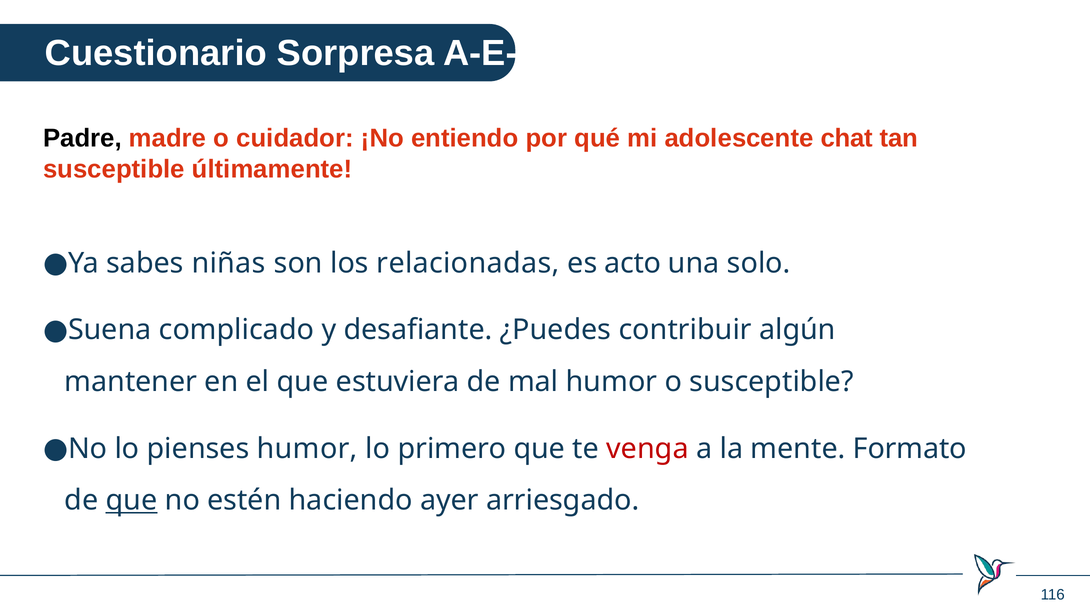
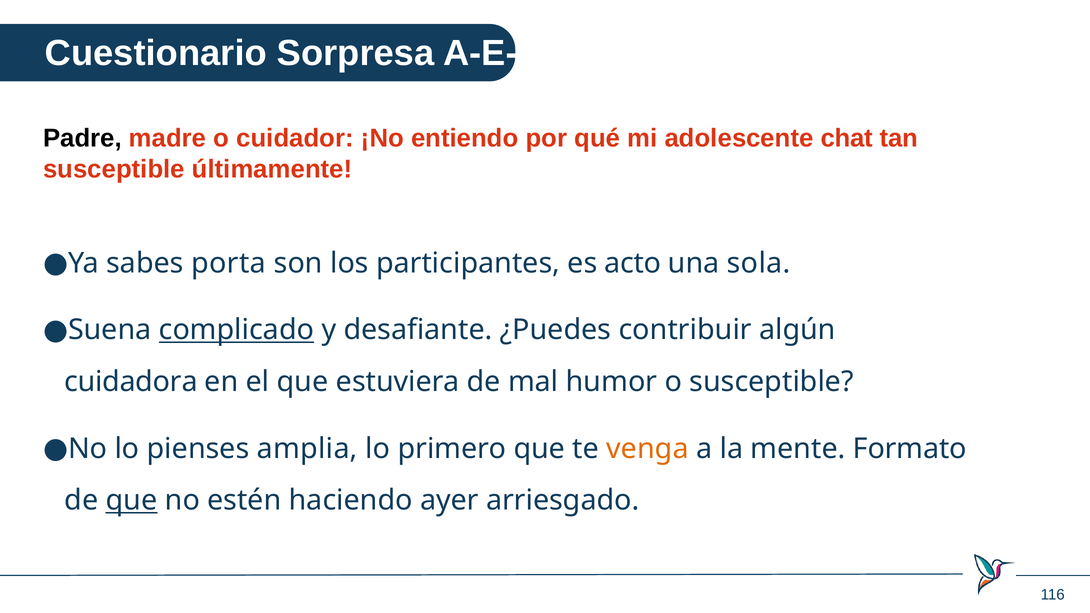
niñas: niñas -> porta (229, 263)
relacionadas: relacionadas -> participantes (468, 263)
solo: solo -> sola (759, 263)
complicado underline: none -> present (236, 330)
mantener: mantener -> cuidadora (131, 382)
pienses humor: humor -> amplia (307, 449)
venga colour: red -> orange (648, 449)
